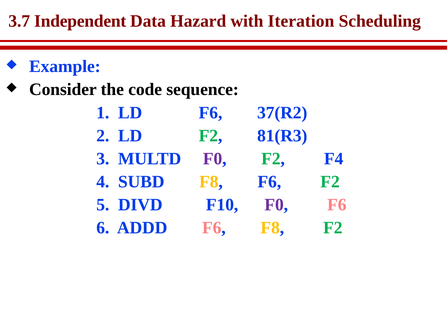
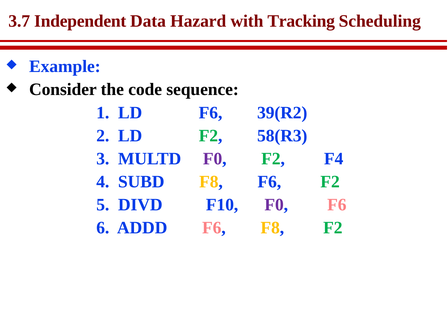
Iteration: Iteration -> Tracking (301, 21)
37(R2: 37(R2 -> 39(R2 (282, 113)
81(R3: 81(R3 -> 58(R3 (282, 136)
